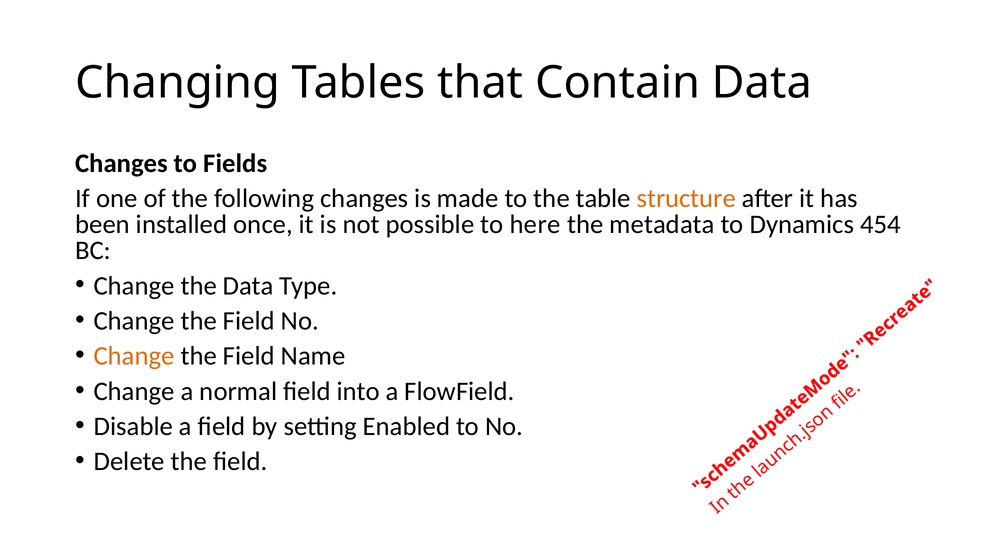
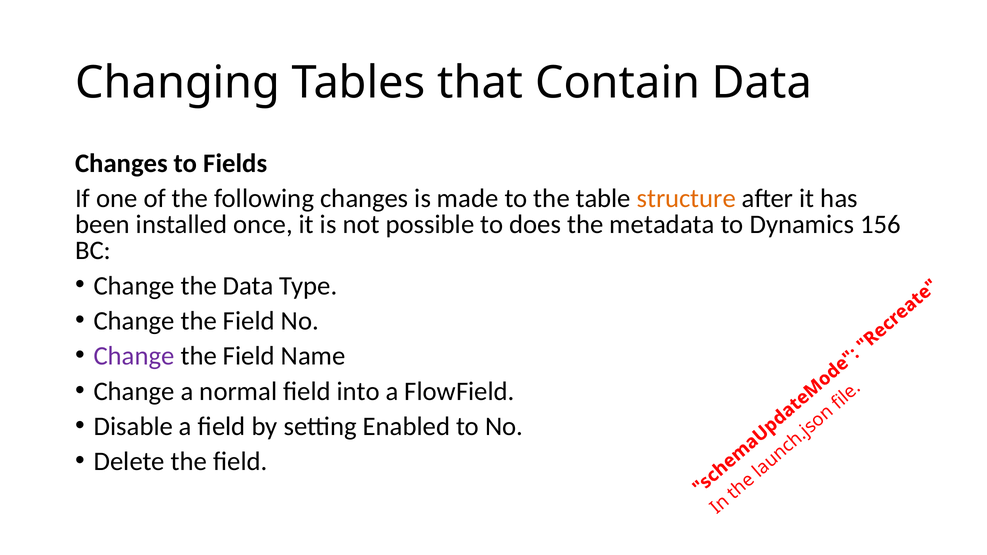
here: here -> does (535, 225)
454: 454 -> 156 (881, 225)
Change colour: orange -> purple (134, 356)
